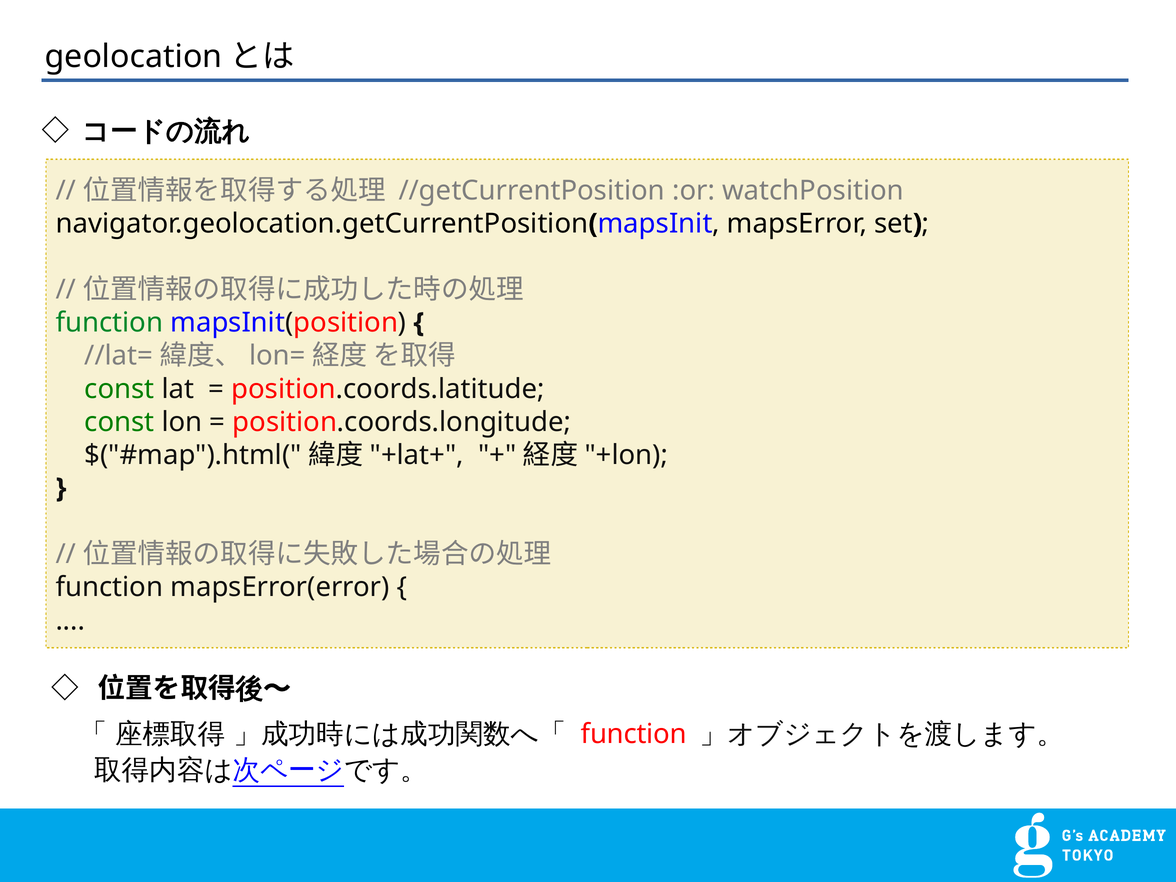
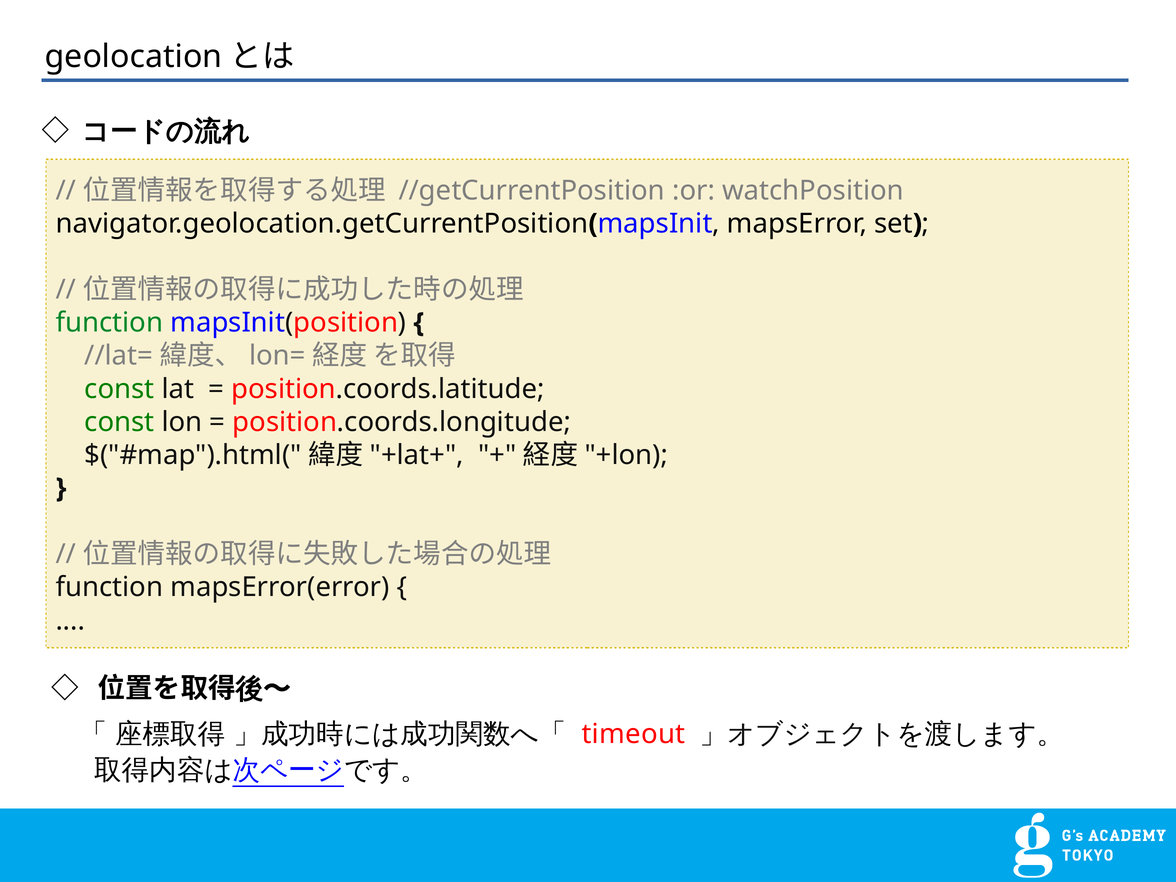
function: function -> timeout (634, 734)
